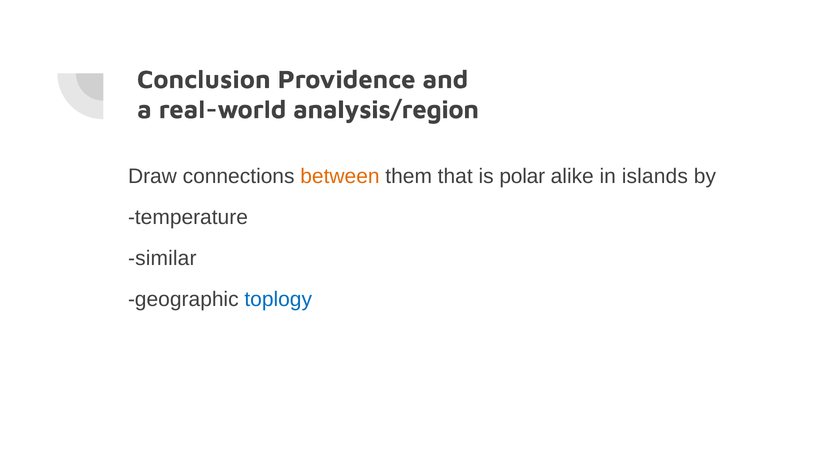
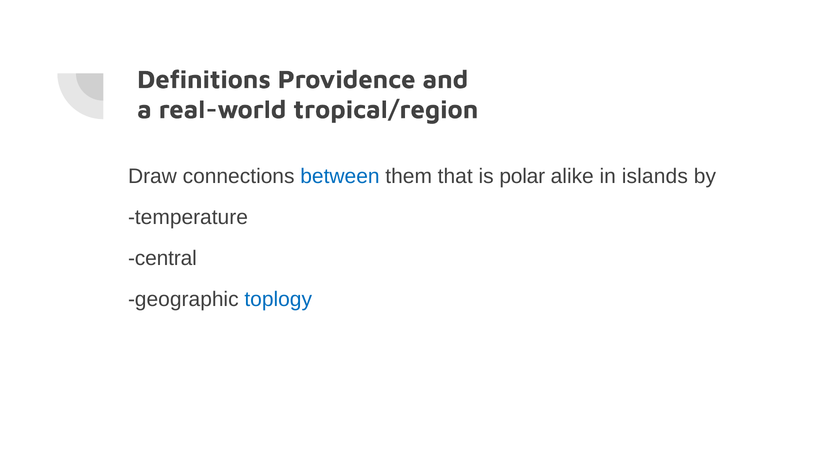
Conclusion: Conclusion -> Definitions (204, 80)
analysis/region: analysis/region -> tropical/region (386, 110)
between colour: orange -> blue (340, 176)
similar: similar -> central (162, 258)
